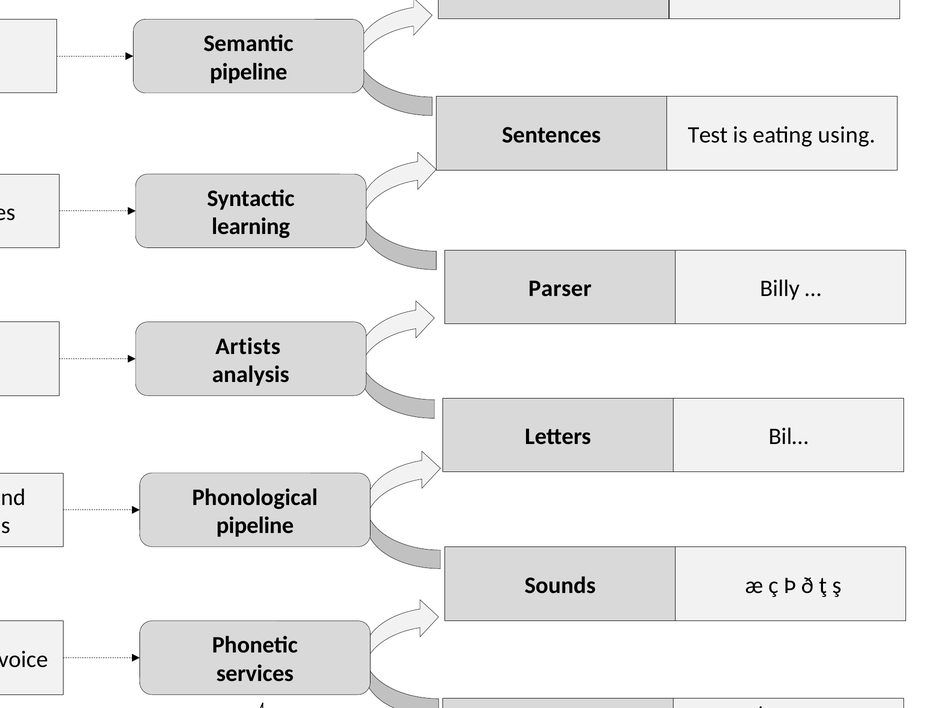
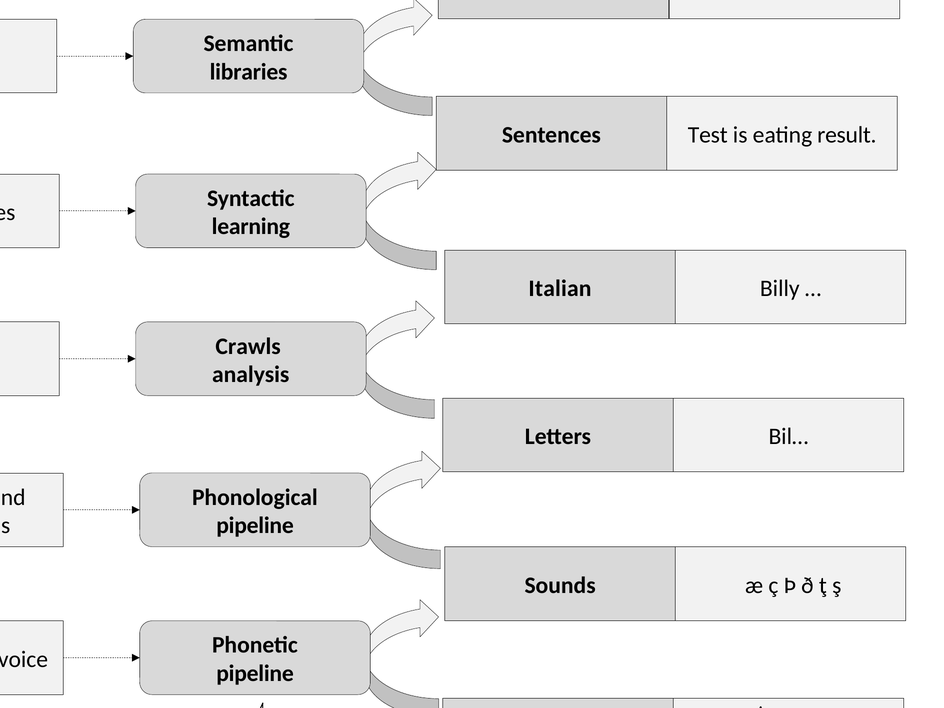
pipeline: pipeline -> libraries (249, 72)
using: using -> result (847, 135)
Parser: Parser -> Italian (560, 288)
Artists: Artists -> Crawls (248, 346)
services: services -> pipeline (255, 673)
